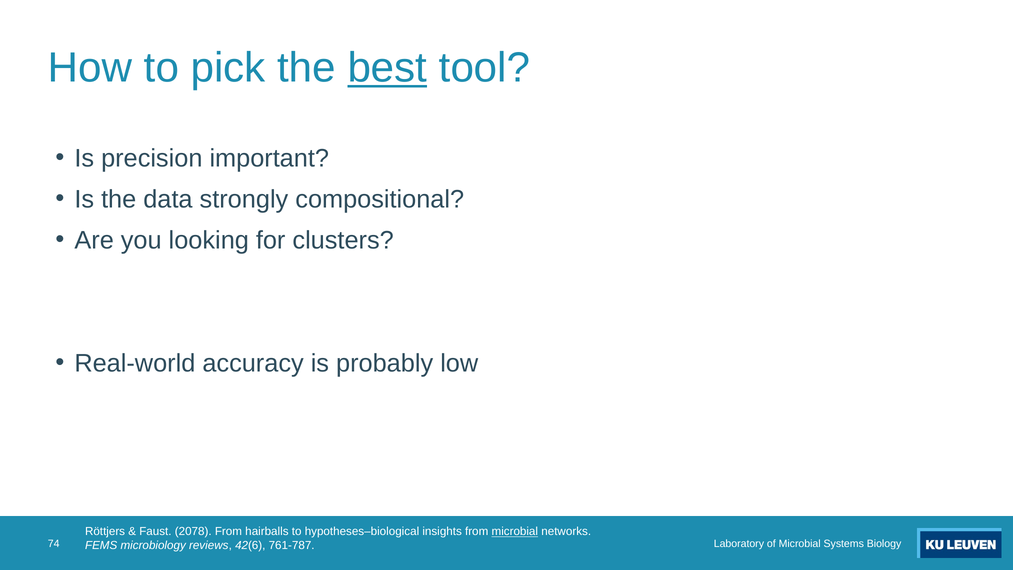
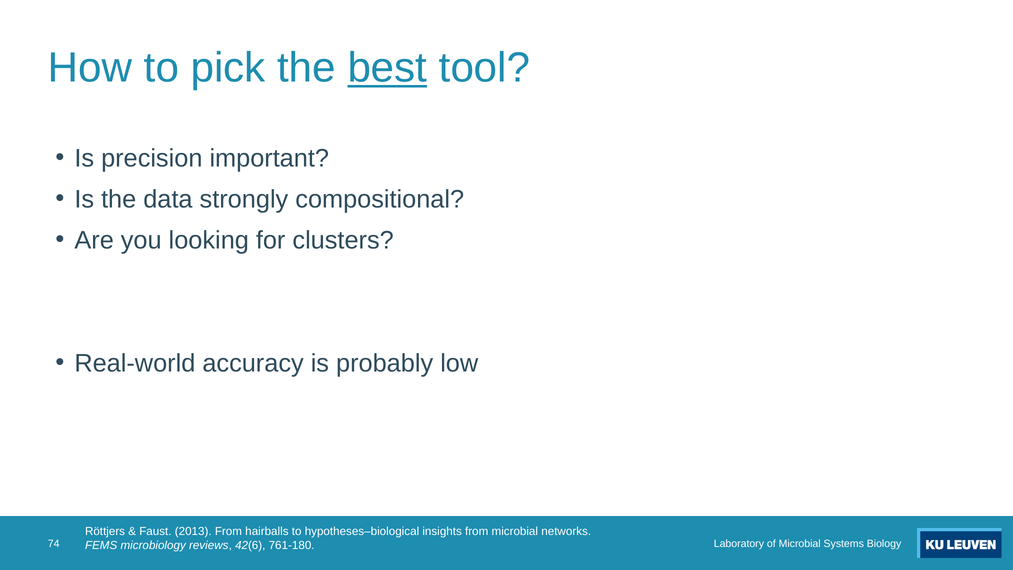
2078: 2078 -> 2013 (193, 531)
microbial underline: present -> none (515, 531)
761-787: 761-787 -> 761-180 (292, 545)
